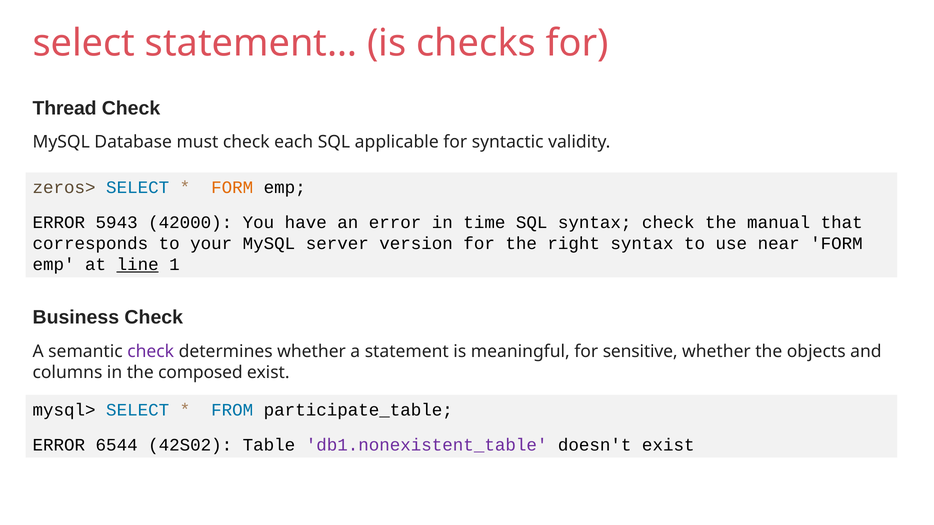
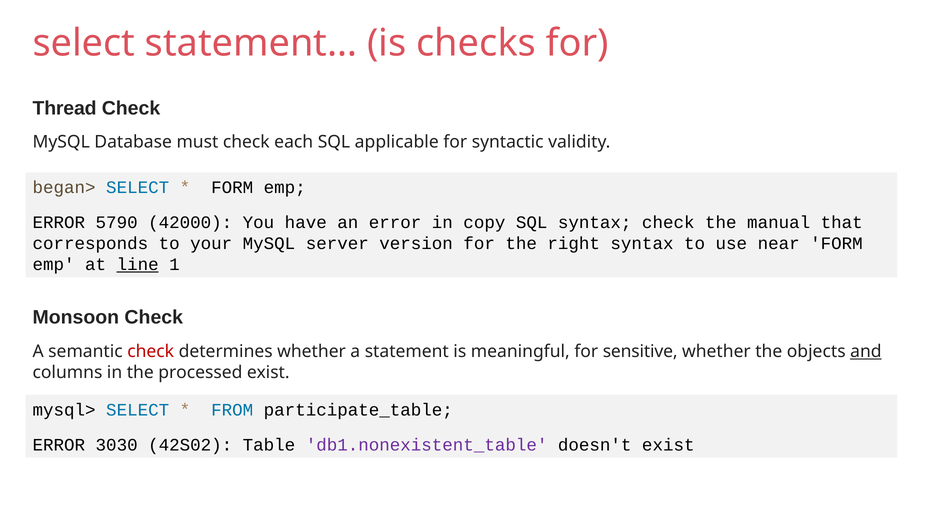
zeros>: zeros> -> began> (64, 188)
FORM colour: orange -> black (232, 188)
5943: 5943 -> 5790 (117, 223)
time: time -> copy (484, 223)
Business: Business -> Monsoon (76, 318)
check colour: purple -> red (151, 352)
and underline: none -> present (866, 352)
composed: composed -> processed (200, 373)
6544: 6544 -> 3030 (117, 445)
